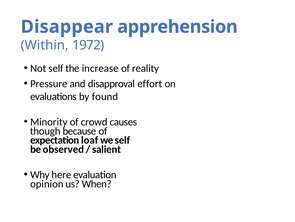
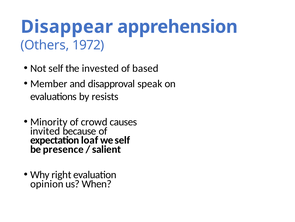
Within: Within -> Others (45, 45)
increase: increase -> invested (100, 68)
reality: reality -> based (145, 68)
Pressure: Pressure -> Member (49, 83)
effort: effort -> speak (150, 83)
found: found -> resists (105, 96)
though: though -> invited (45, 131)
observed: observed -> presence (63, 149)
here: here -> right (61, 174)
